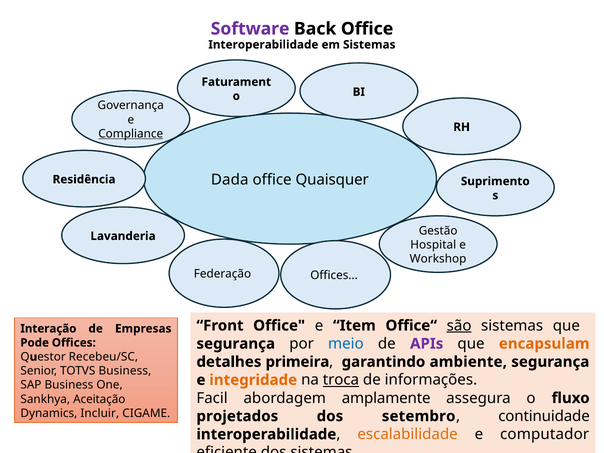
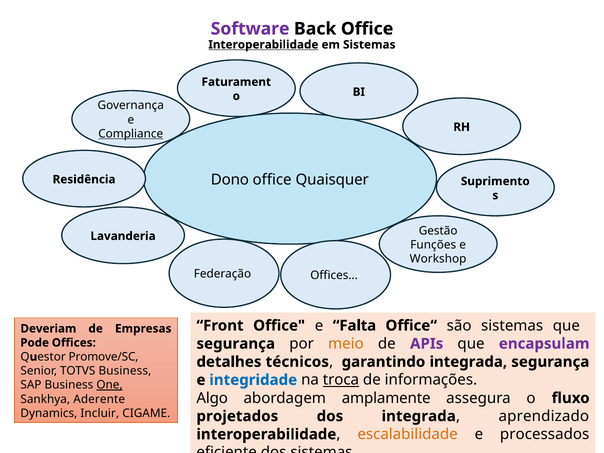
Interoperabilidade underline: none -> present (263, 45)
Dada: Dada -> Dono (230, 180)
Hospital: Hospital -> Funções (433, 245)
Item: Item -> Falta (354, 326)
são underline: present -> none (459, 326)
Interação: Interação -> Deveriam (48, 329)
meio colour: blue -> orange (346, 344)
encapsulam colour: orange -> purple (544, 344)
Recebeu/SC: Recebeu/SC -> Promove/SC (104, 357)
primeira: primeira -> técnicos (297, 362)
garantindo ambiente: ambiente -> integrada (468, 362)
integridade colour: orange -> blue (253, 380)
One underline: none -> present (110, 385)
Facil: Facil -> Algo (212, 398)
Aceitação: Aceitação -> Aderente (99, 399)
dos setembro: setembro -> integrada (419, 416)
continuidade: continuidade -> aprendizado (544, 416)
computador: computador -> processados (545, 434)
